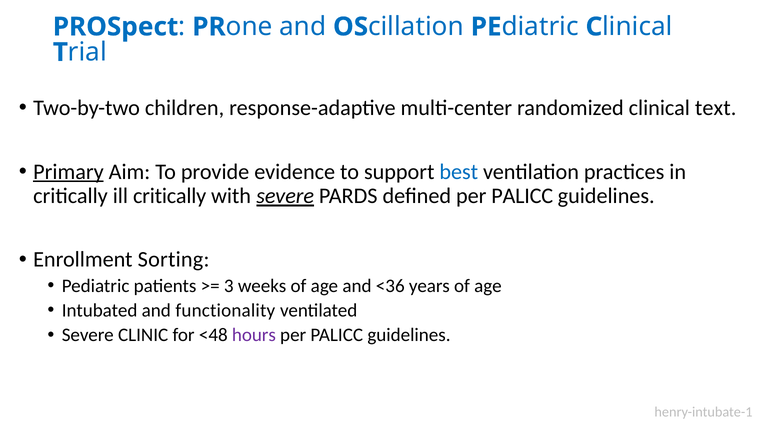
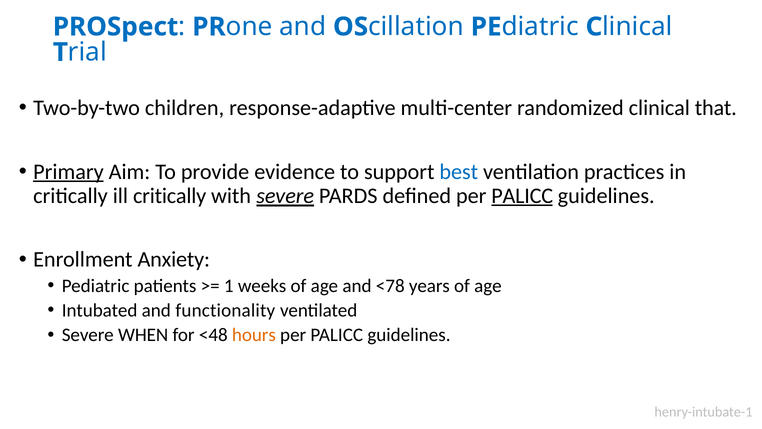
text: text -> that (716, 108)
PALICC underline: none -> present (522, 196)
Sorting: Sorting -> Anxiety (174, 259)
3: 3 -> 1 (229, 286)
<36: <36 -> <78 (390, 286)
CLINIC: CLINIC -> WHEN (143, 335)
hours colour: purple -> orange (254, 335)
